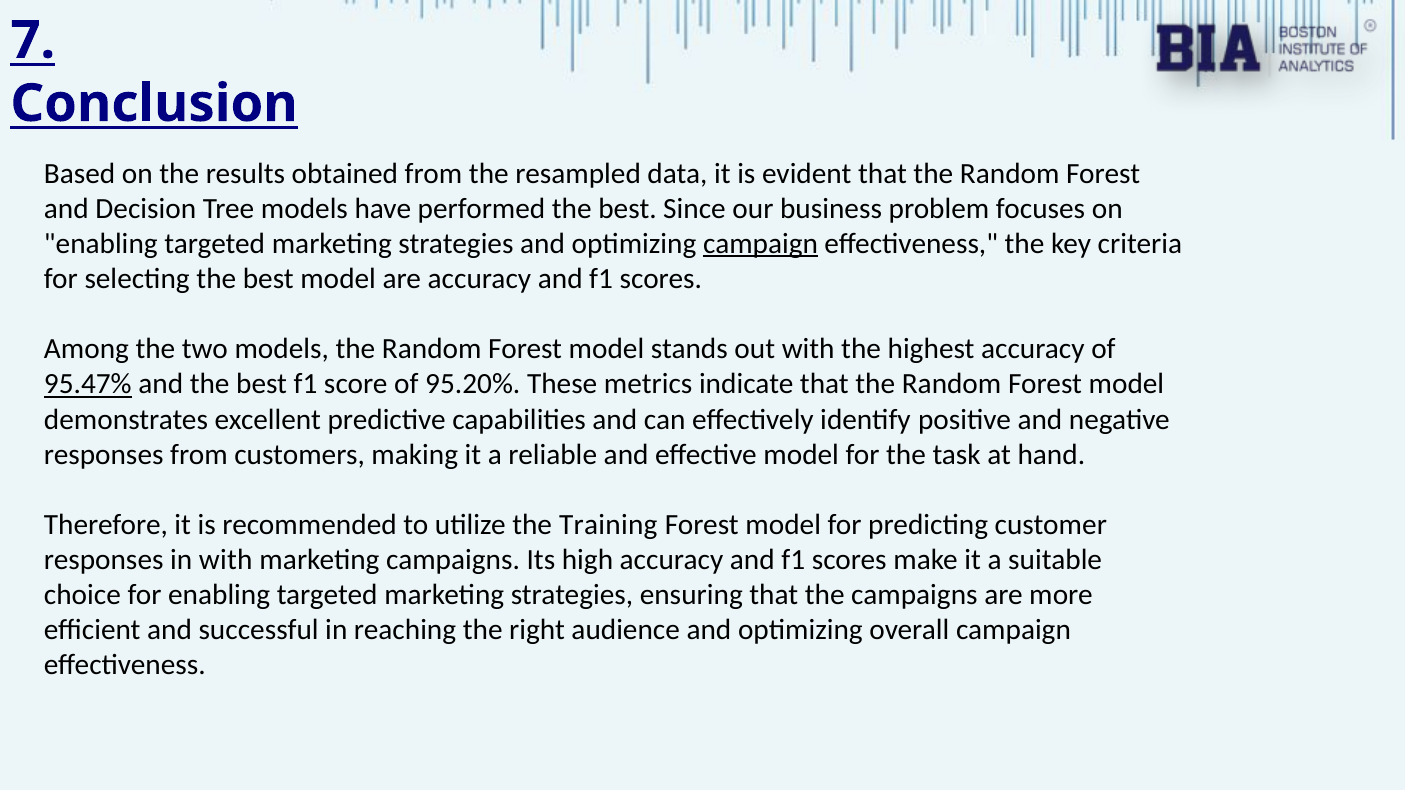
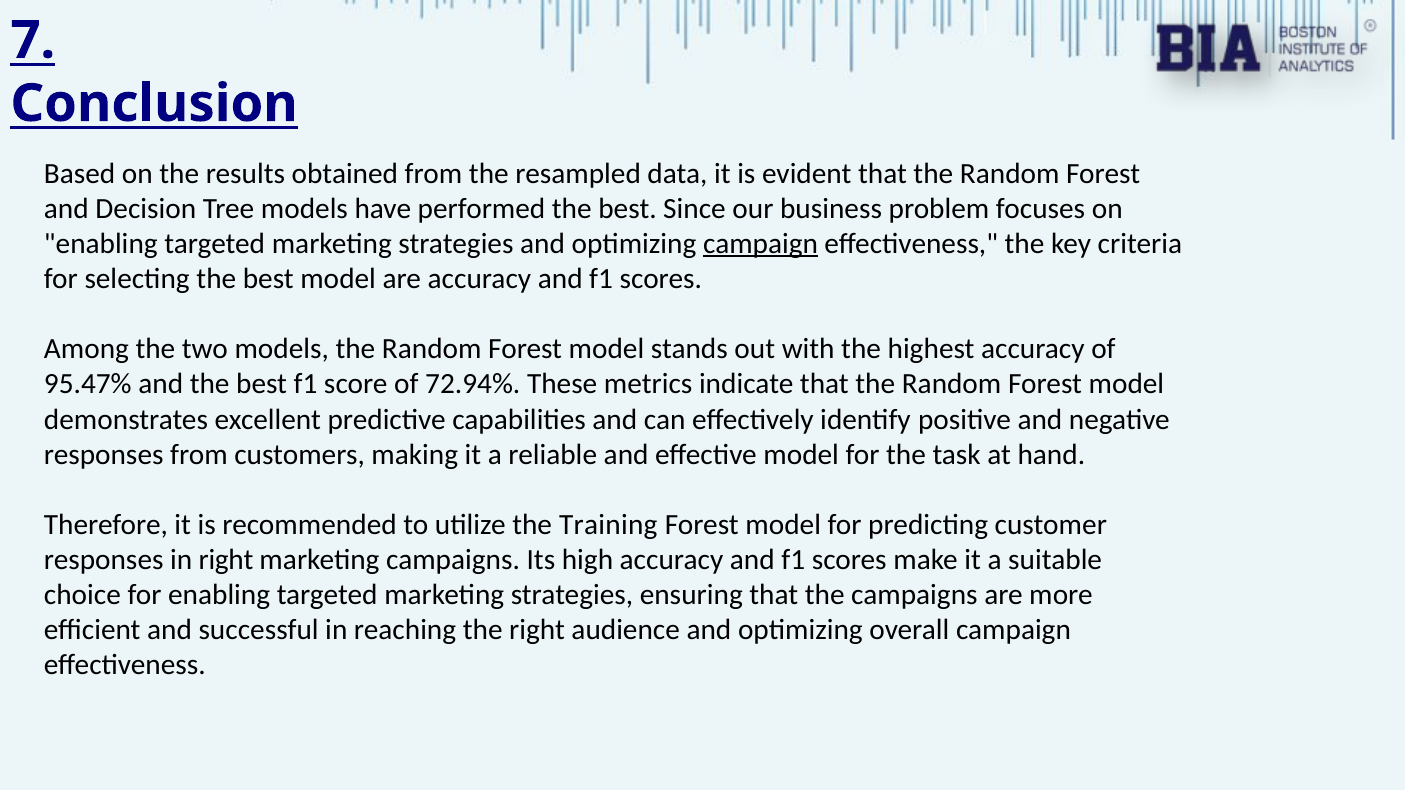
95.47% underline: present -> none (88, 384)
95.20%: 95.20% -> 72.94% (473, 384)
in with: with -> right (226, 560)
